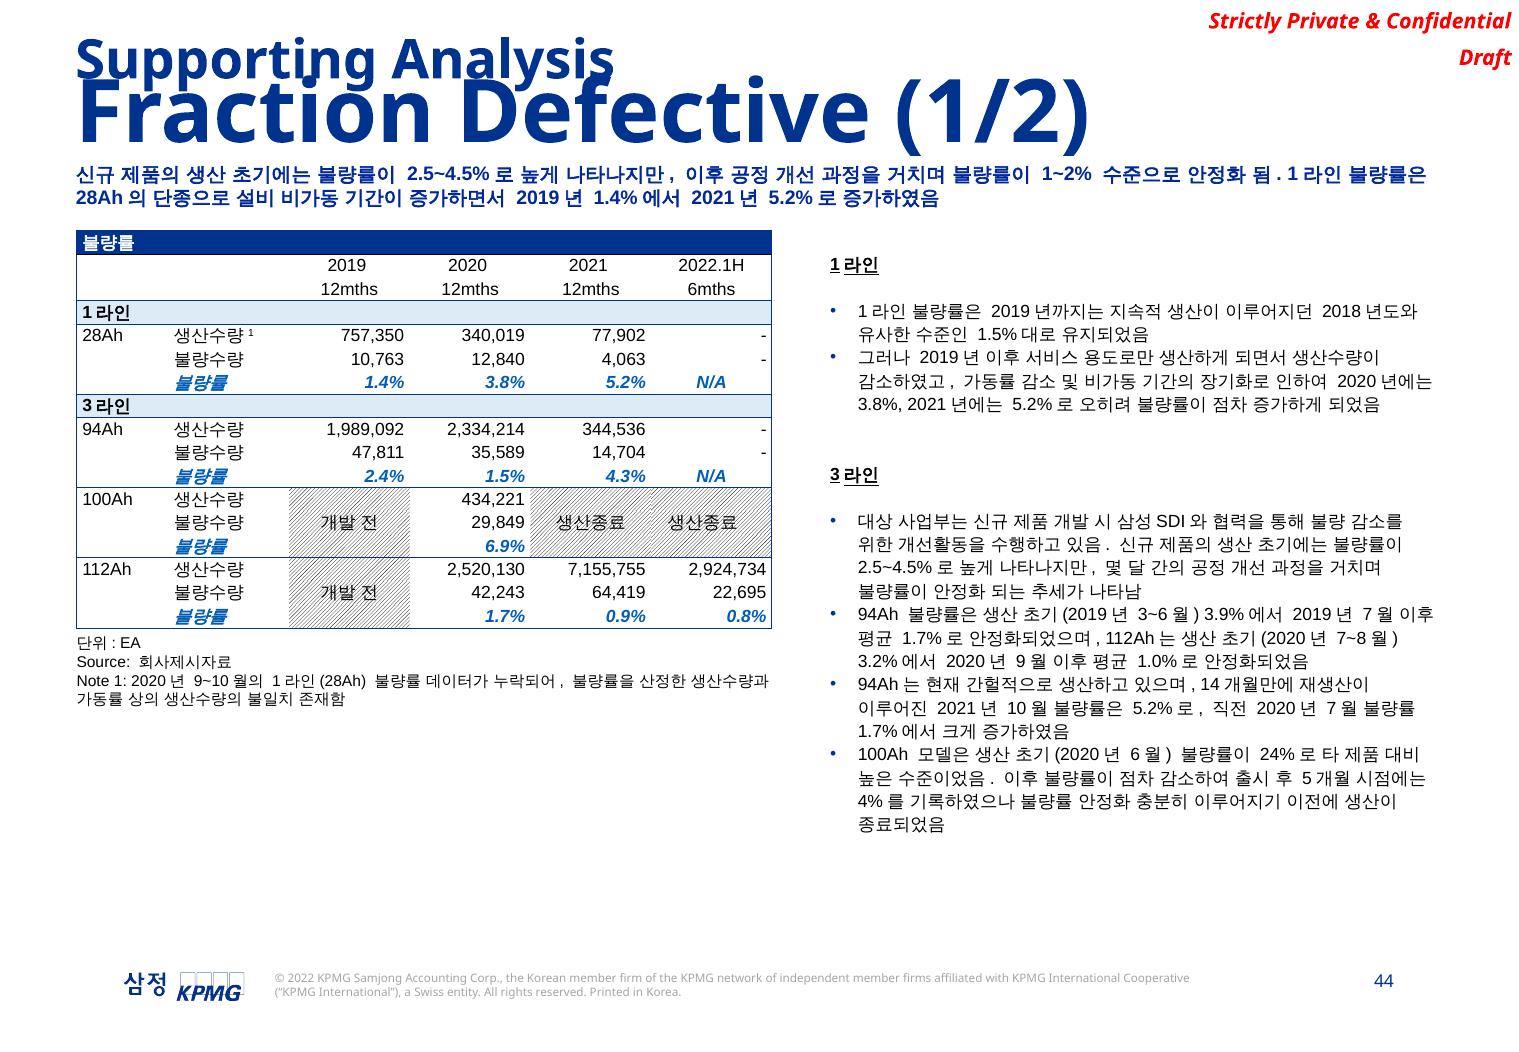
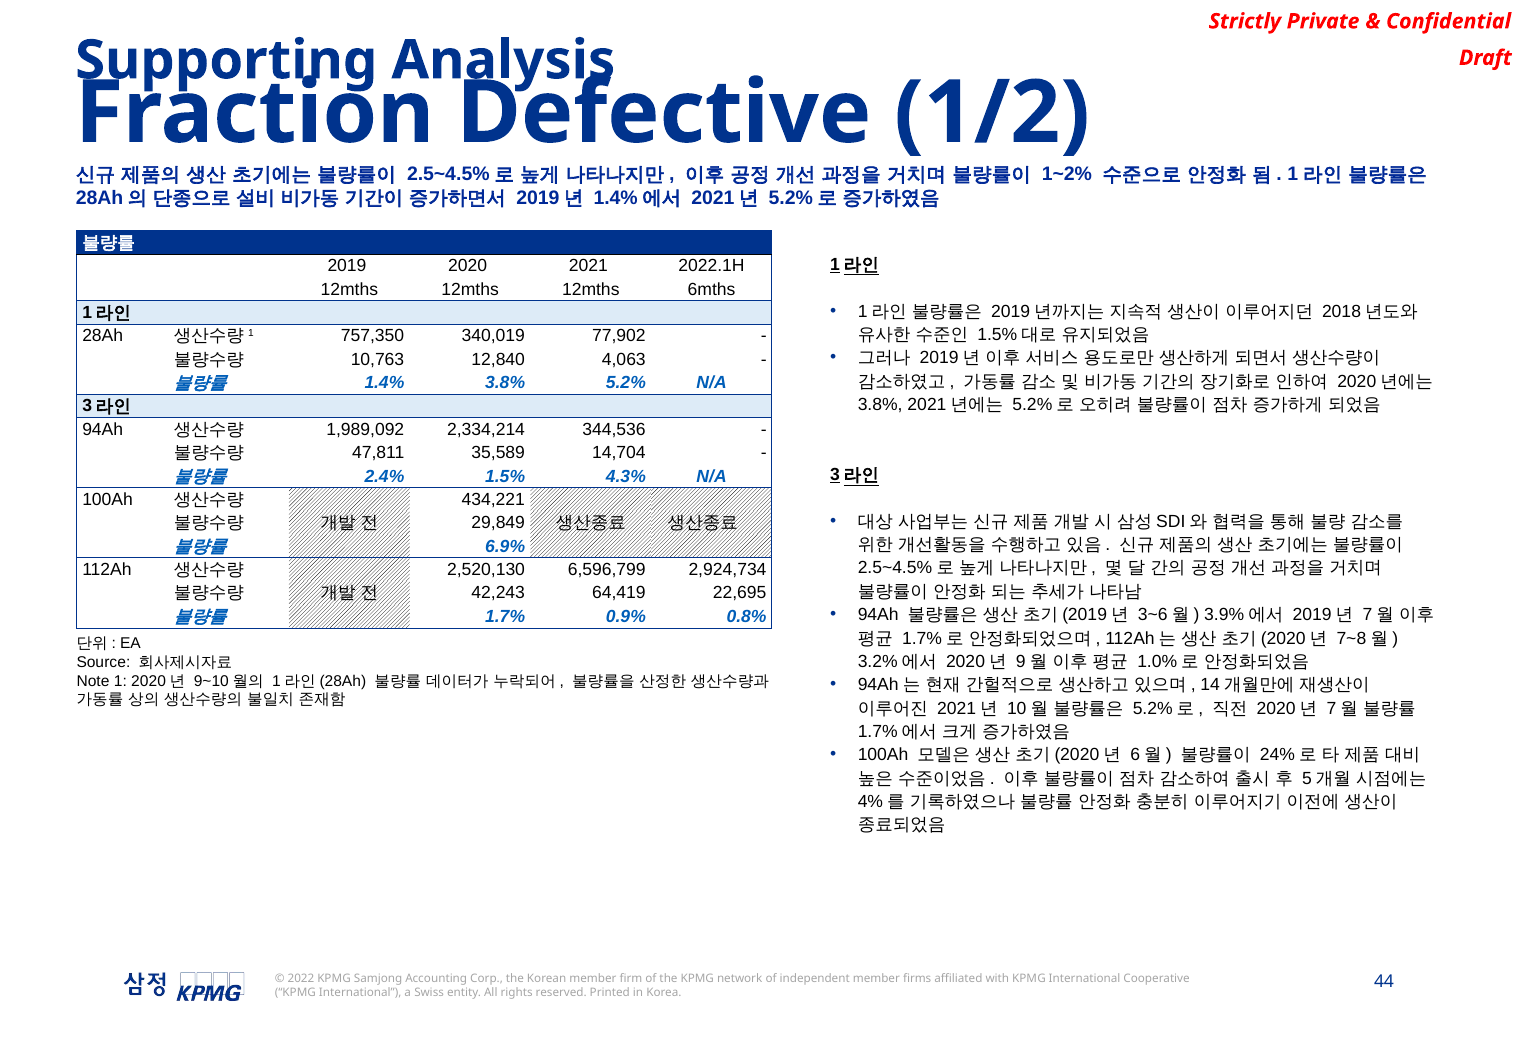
7,155,755: 7,155,755 -> 6,596,799 (607, 570)
